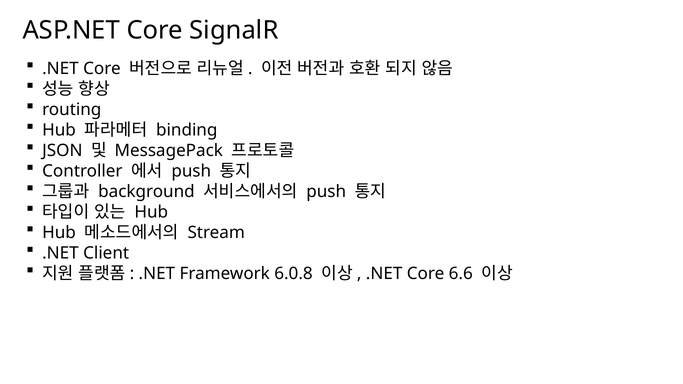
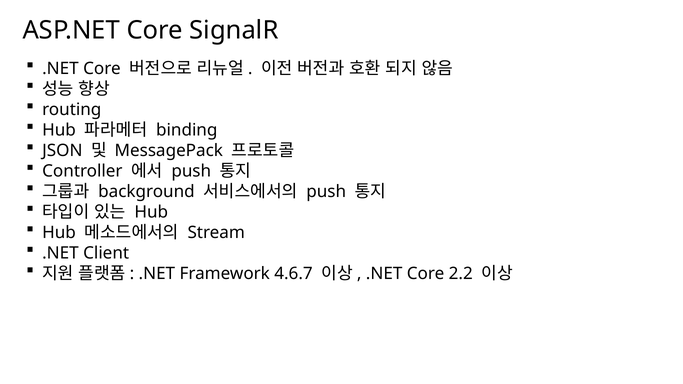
6.0.8: 6.0.8 -> 4.6.7 (293, 274)
6.6: 6.6 -> 2.2 (461, 274)
